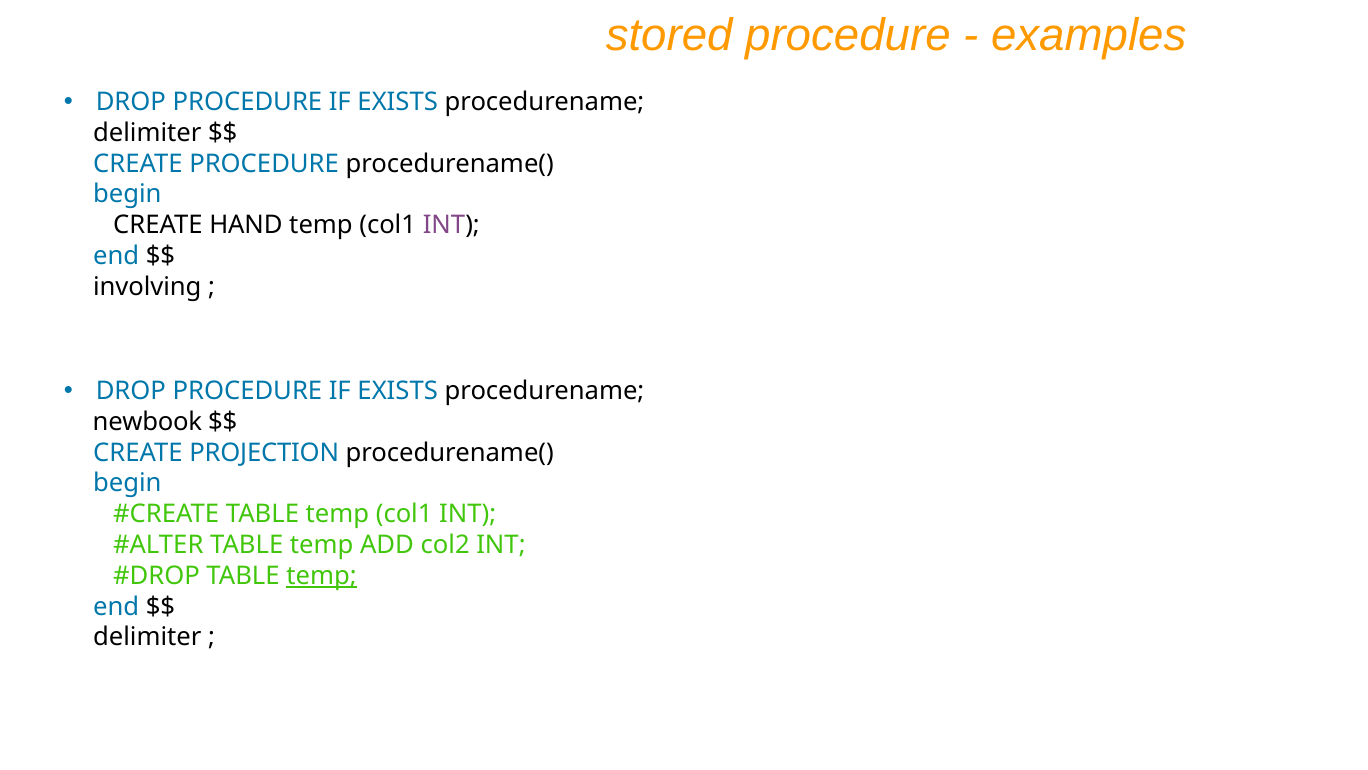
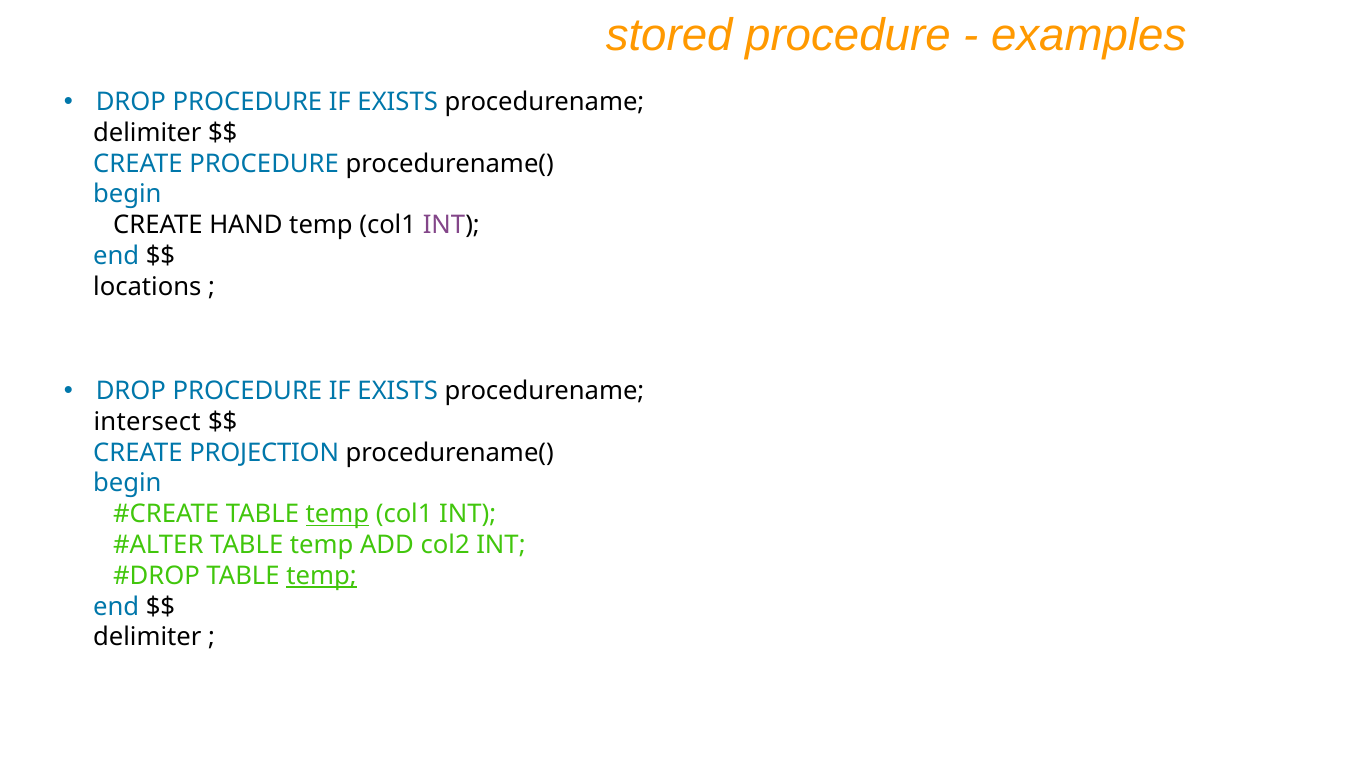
involving: involving -> locations (147, 287)
newbook: newbook -> intersect (147, 422)
temp underline: none -> present (337, 514)
